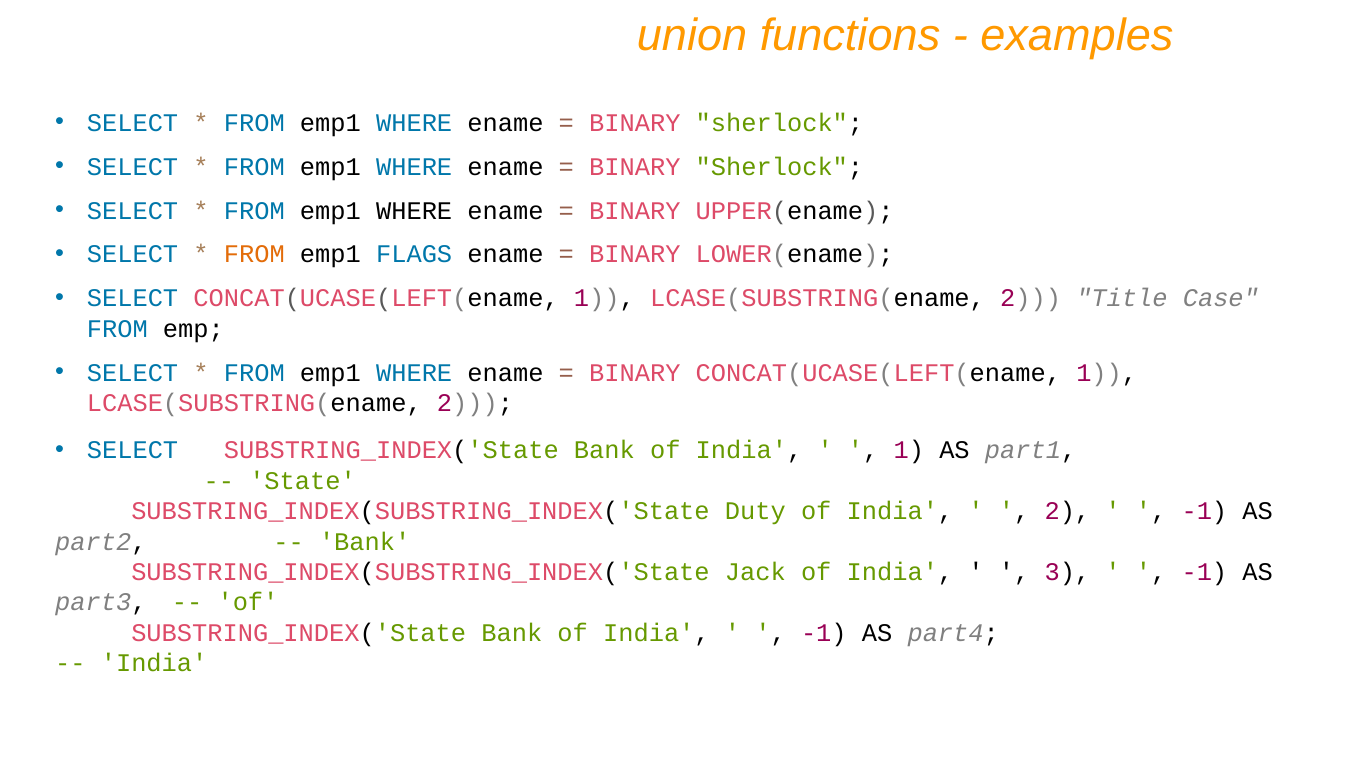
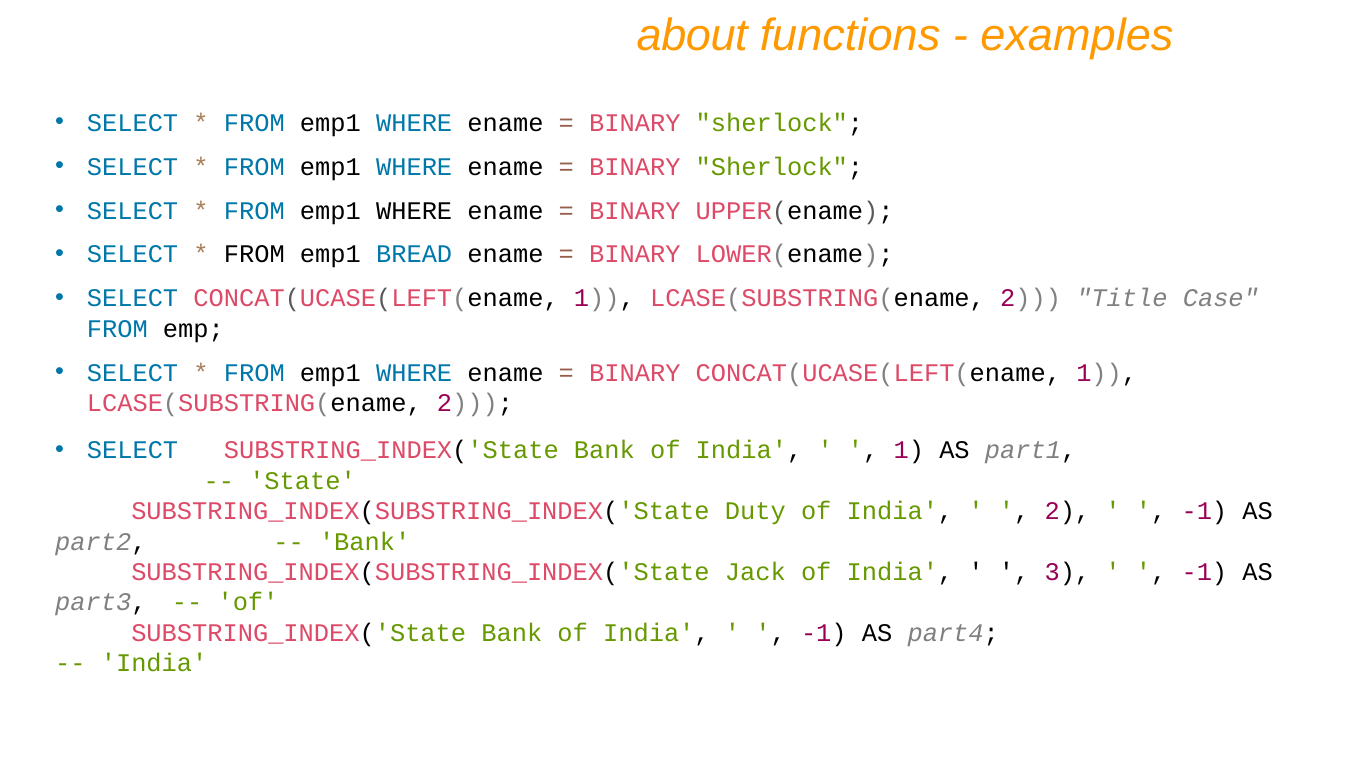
union: union -> about (692, 35)
FROM colour: orange -> black (254, 255)
FLAGS: FLAGS -> BREAD (414, 255)
